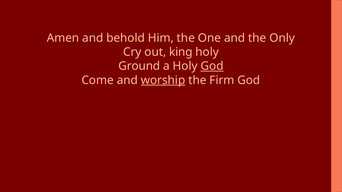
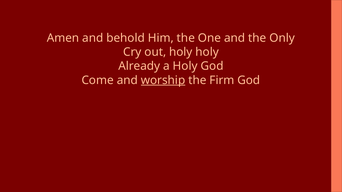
out king: king -> holy (181, 52)
Ground: Ground -> Already (139, 66)
God underline: present -> none (212, 66)
